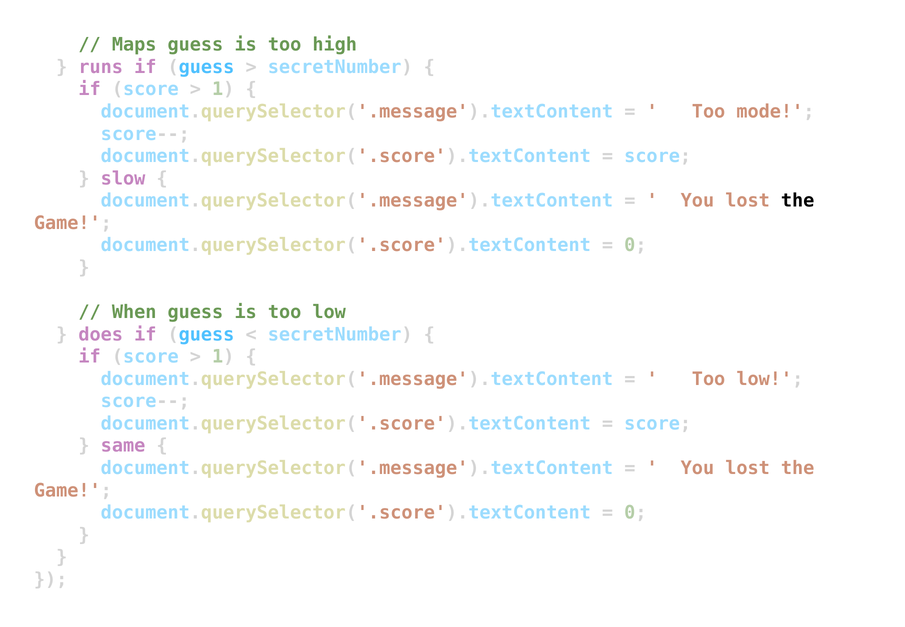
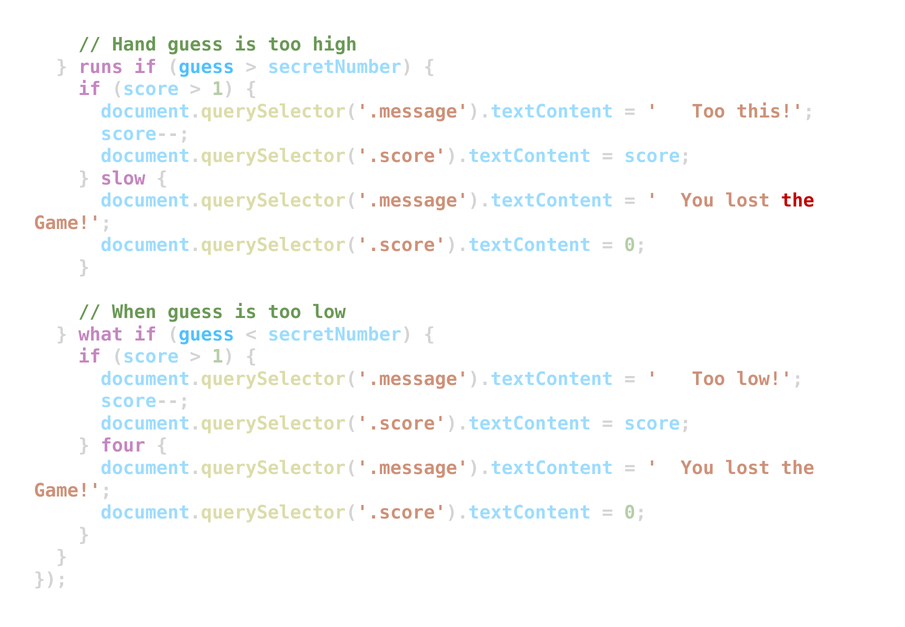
Maps: Maps -> Hand (134, 45)
mode: mode -> this (770, 112)
the colour: black -> red (798, 201)
does: does -> what (101, 334)
same: same -> four (123, 446)
